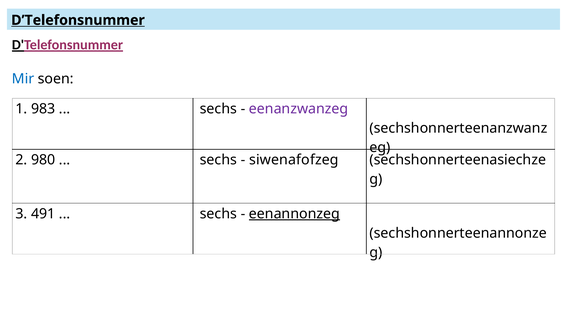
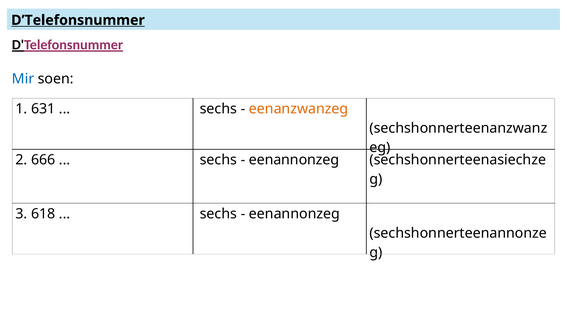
983: 983 -> 631 (43, 109)
eenanzwanzeg colour: purple -> orange (299, 109)
980: 980 -> 666 (43, 160)
siwenafofzeg: siwenafofzeg -> eenannonzeg (294, 160)
491: 491 -> 618 (43, 214)
eenannonzeg underline: present -> none (294, 214)
